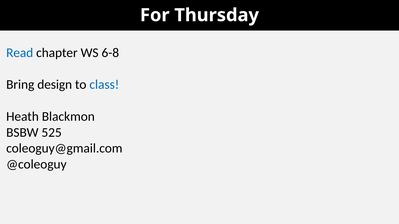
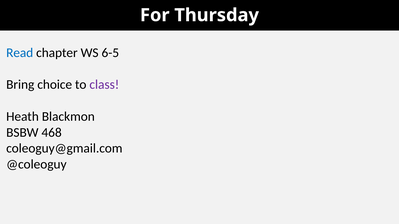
6-8: 6-8 -> 6-5 (110, 53)
design: design -> choice (55, 85)
class colour: blue -> purple (104, 85)
525: 525 -> 468 (52, 133)
